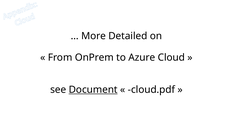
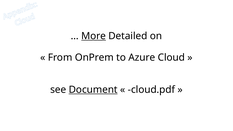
More underline: none -> present (94, 36)
